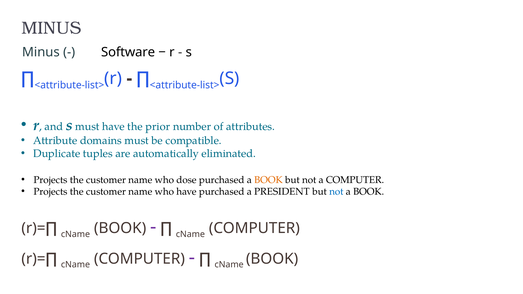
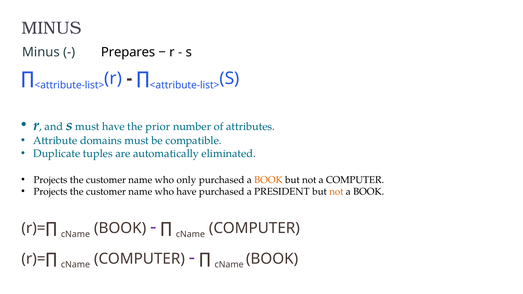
Software: Software -> Prepares (128, 52)
dose: dose -> only (186, 180)
not colour: blue -> orange (336, 192)
